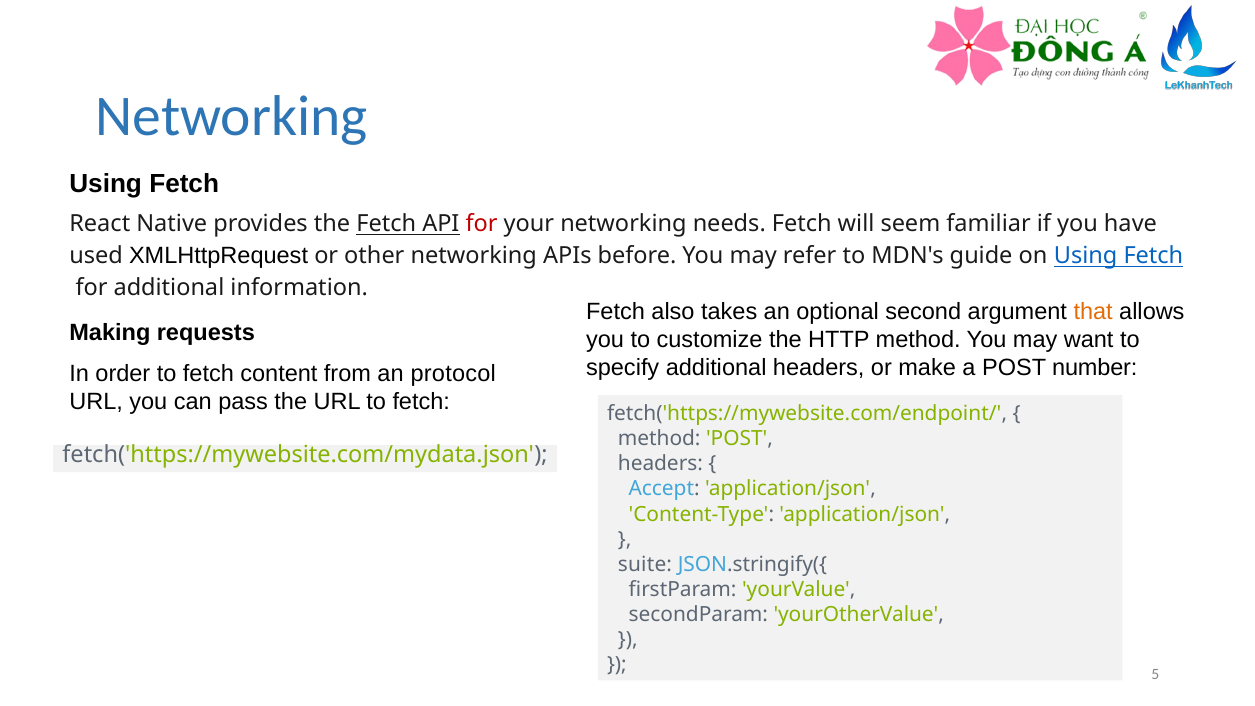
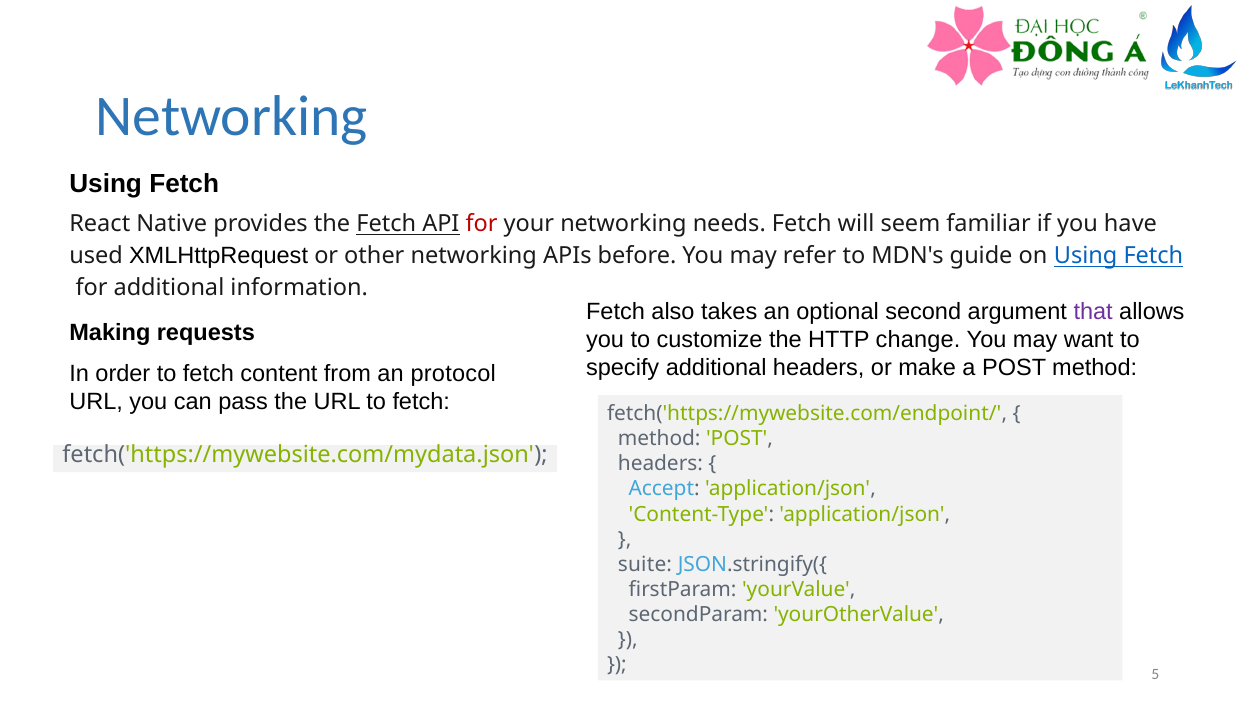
that colour: orange -> purple (1093, 311)
HTTP method: method -> change (918, 340)
POST number: number -> method (1095, 368)
